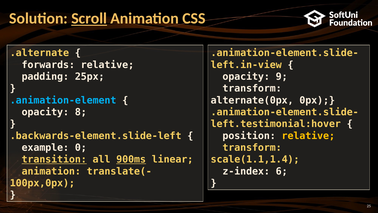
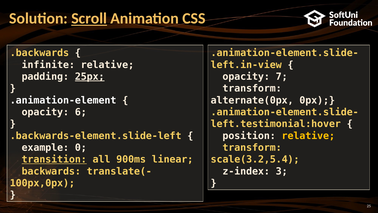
.alternate: .alternate -> .backwards (39, 53)
forwards: forwards -> infinite (48, 65)
25px underline: none -> present (90, 77)
9: 9 -> 7 (282, 77)
.animation-element colour: light blue -> white (63, 100)
8: 8 -> 6 (81, 112)
900ms underline: present -> none (131, 159)
scale(1.1,1.4: scale(1.1,1.4 -> scale(3.2,5.4 (255, 159)
animation: animation -> backwards (51, 171)
6: 6 -> 3 (282, 171)
